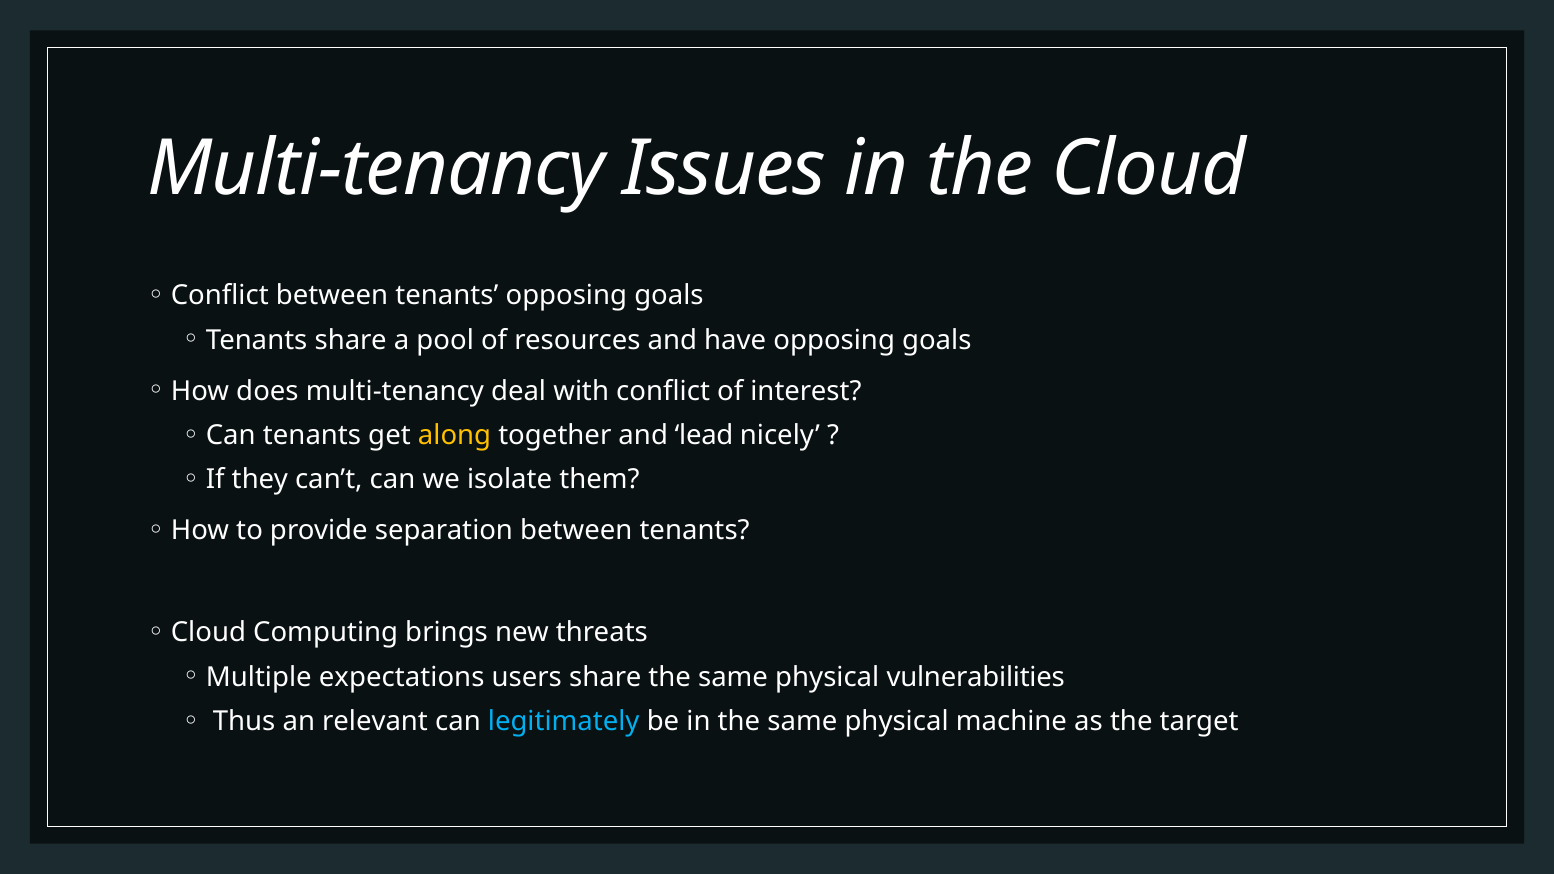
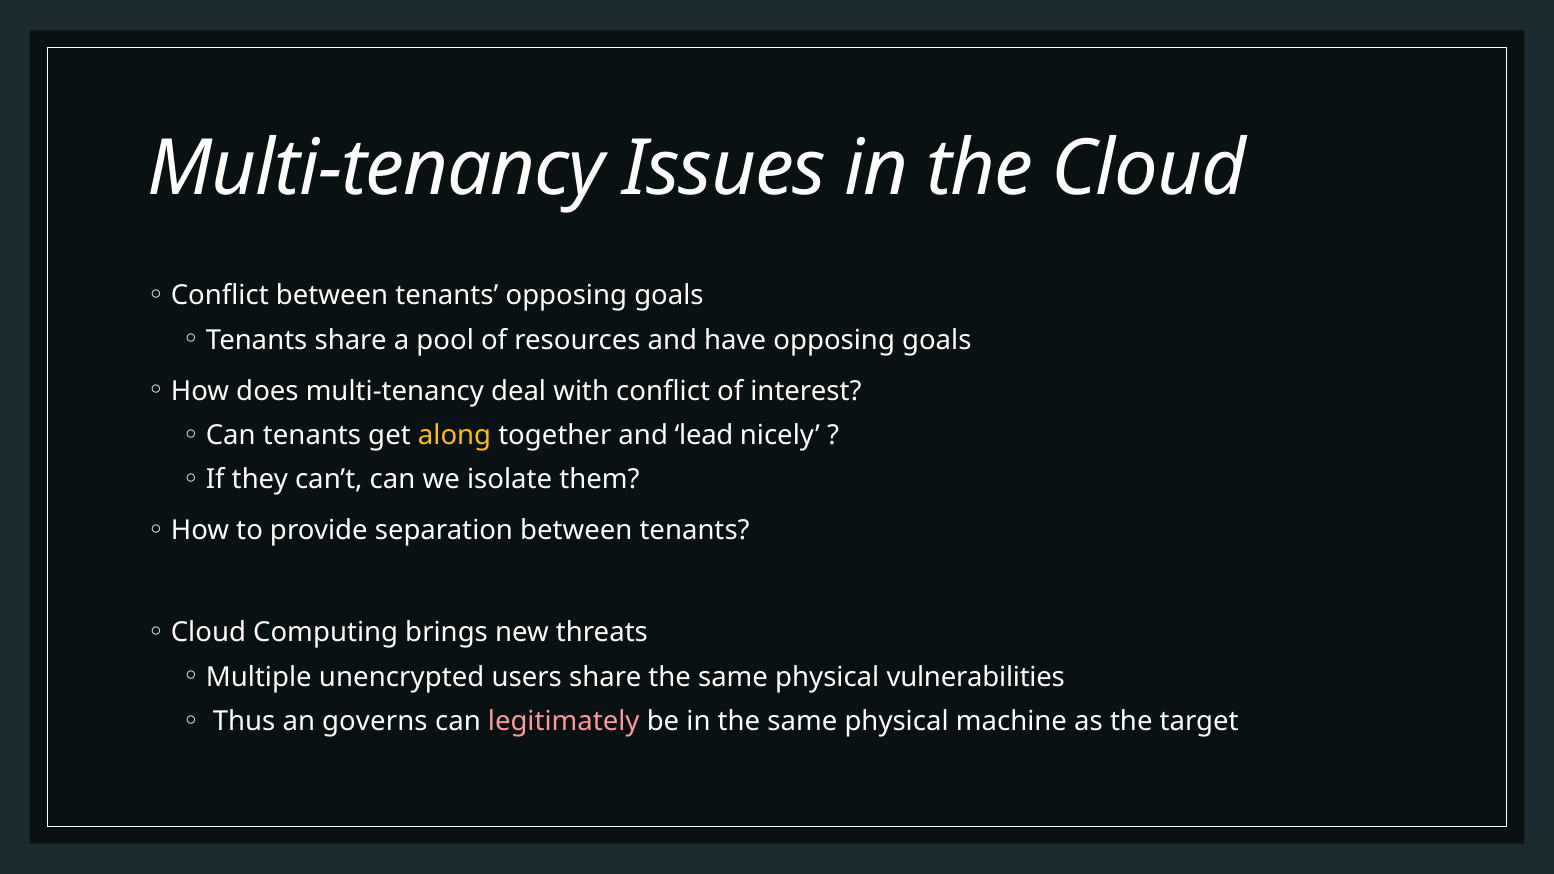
expectations: expectations -> unencrypted (402, 677)
relevant: relevant -> governs (375, 721)
legitimately colour: light blue -> pink (564, 721)
